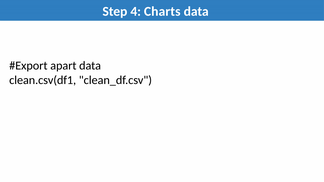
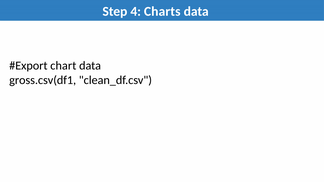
apart: apart -> chart (63, 66)
clean.csv(df1: clean.csv(df1 -> gross.csv(df1 (43, 80)
